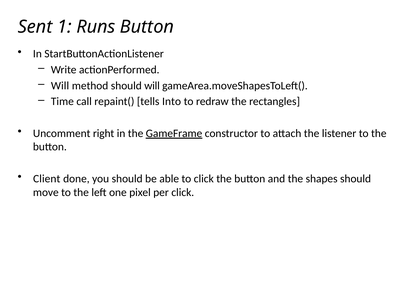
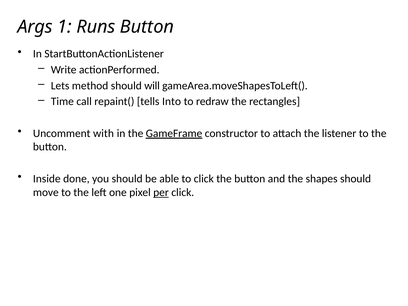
Sent: Sent -> Args (35, 27)
Will: Will -> Lets (60, 86)
right: right -> with (104, 133)
Client: Client -> Inside (47, 179)
per underline: none -> present (161, 192)
